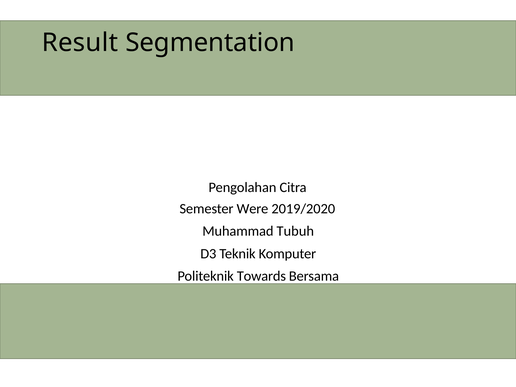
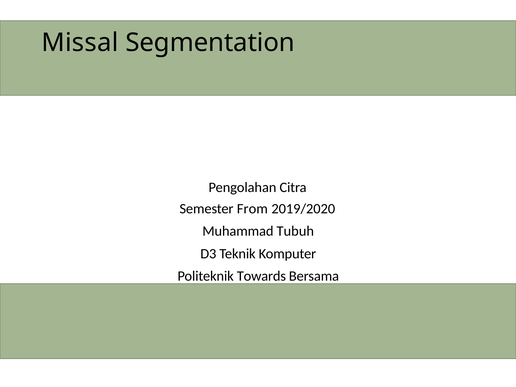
Result: Result -> Missal (80, 43)
Were: Were -> From (252, 209)
